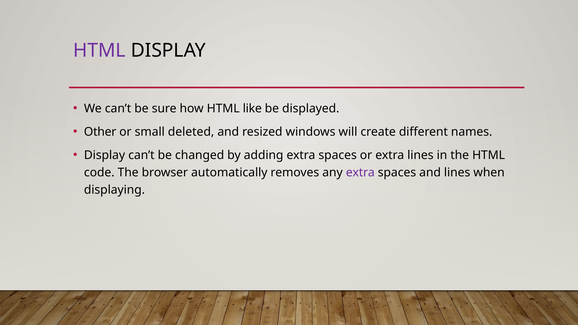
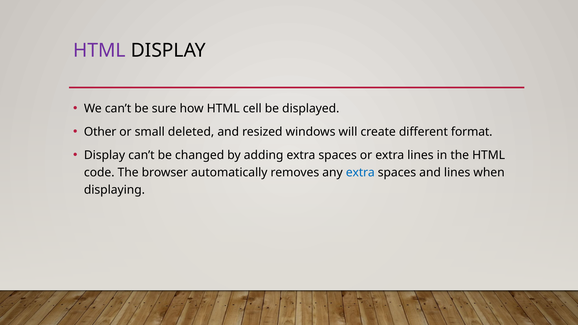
like: like -> cell (252, 109)
names: names -> format (472, 132)
extra colour: purple -> blue (360, 173)
